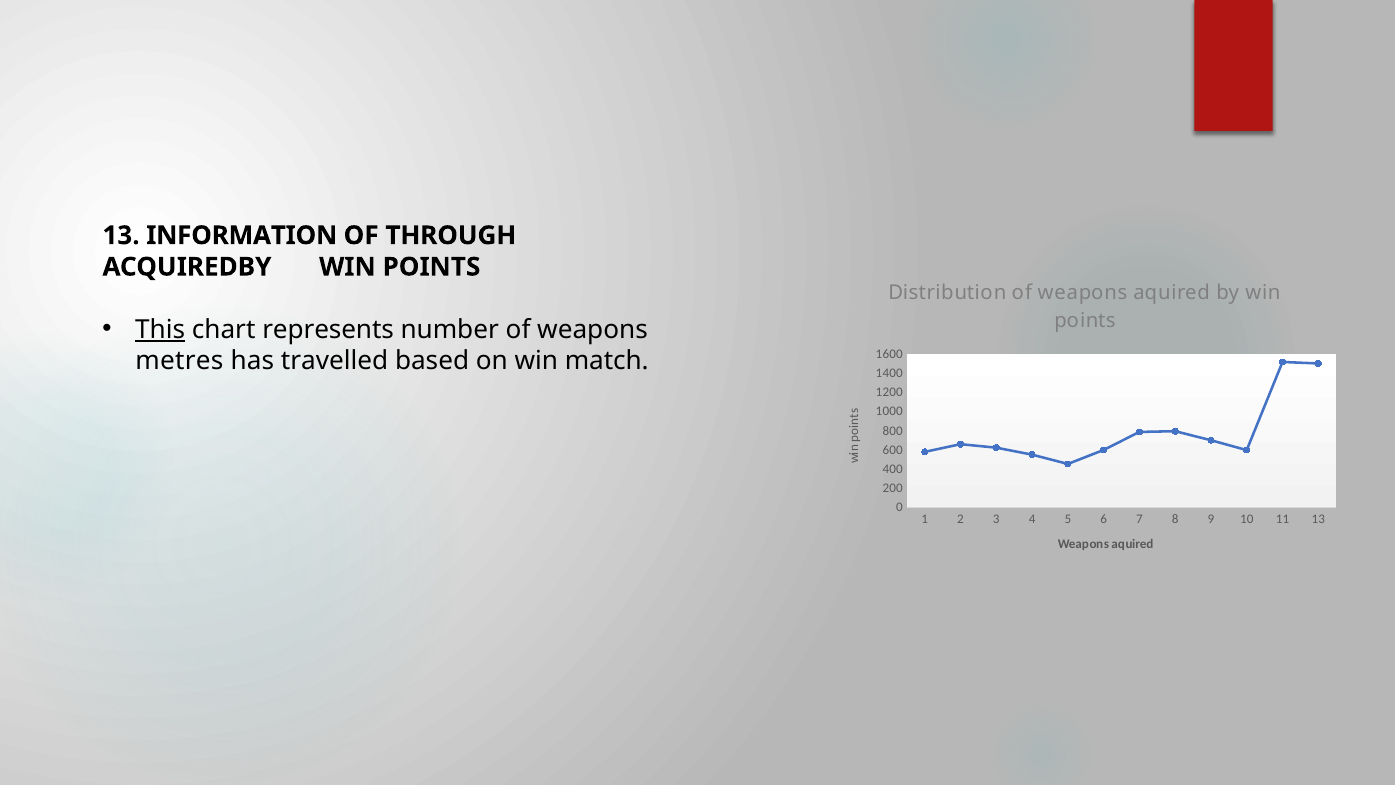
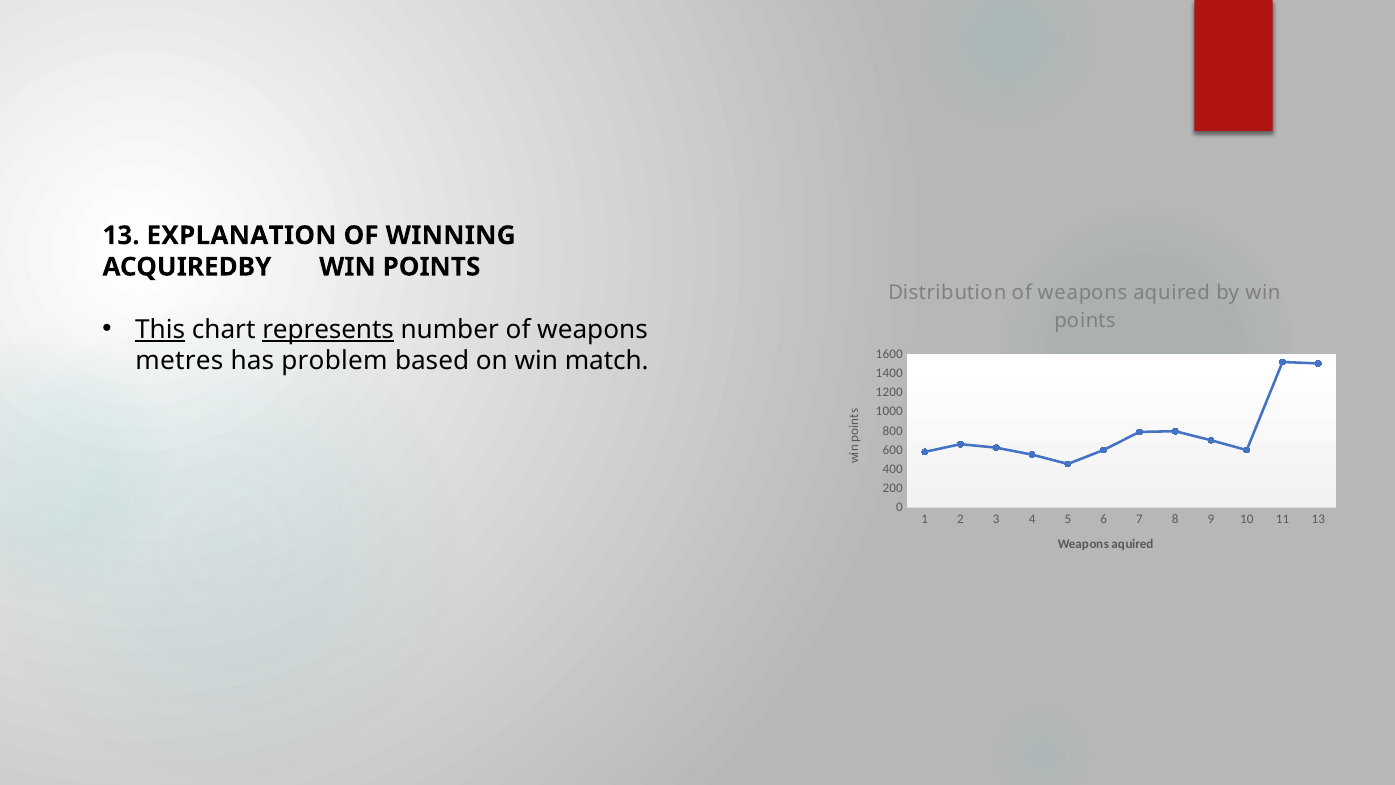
INFORMATION: INFORMATION -> EXPLANATION (241, 235)
THROUGH: THROUGH -> WINNING (451, 235)
represents underline: none -> present (328, 330)
travelled: travelled -> problem (334, 361)
